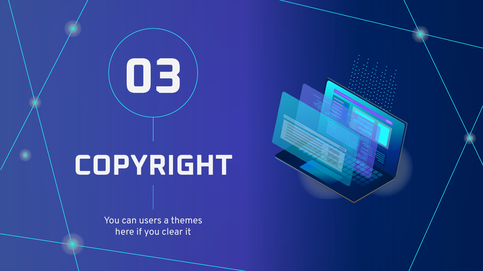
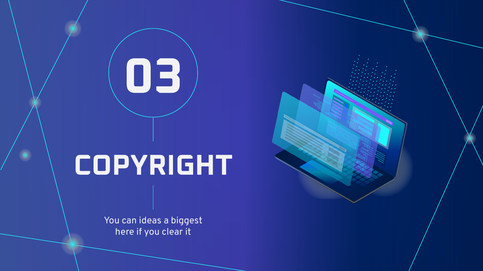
users: users -> ideas (150, 221)
themes: themes -> biggest (187, 221)
